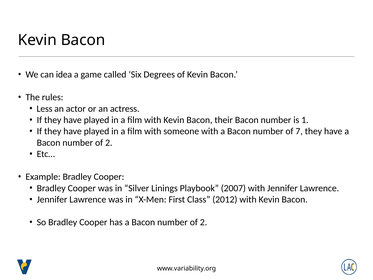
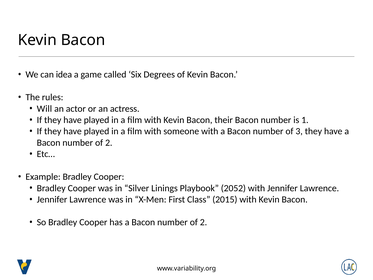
Less: Less -> Will (44, 109)
7: 7 -> 3 (299, 131)
2007: 2007 -> 2052 (233, 188)
2012: 2012 -> 2015 (225, 199)
